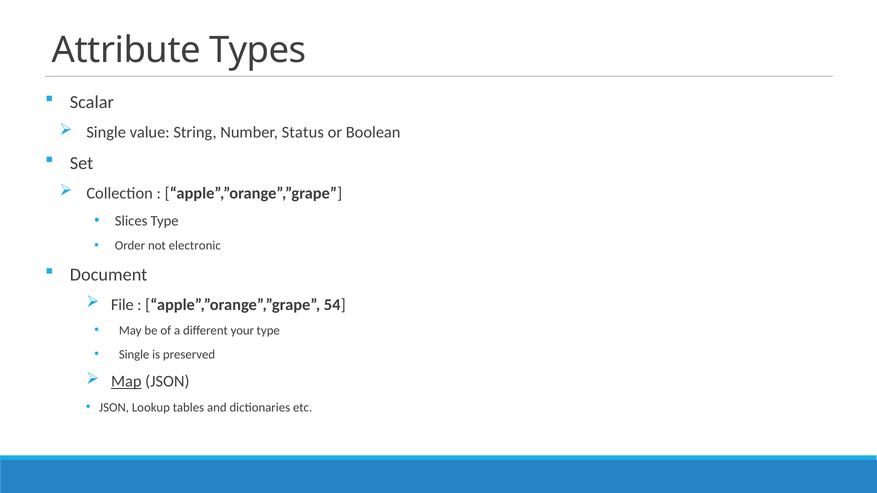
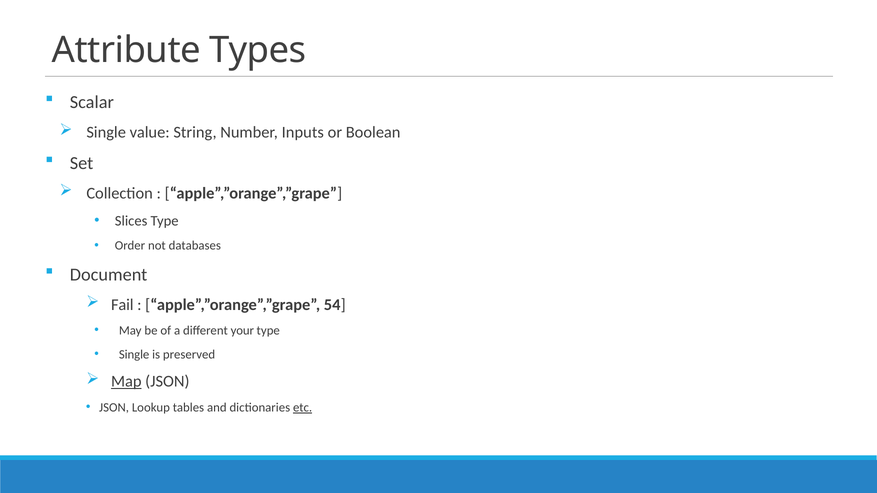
Status: Status -> Inputs (303, 132)
electronic: electronic -> databases (195, 246)
File: File -> Fail (122, 305)
etc underline: none -> present (303, 408)
